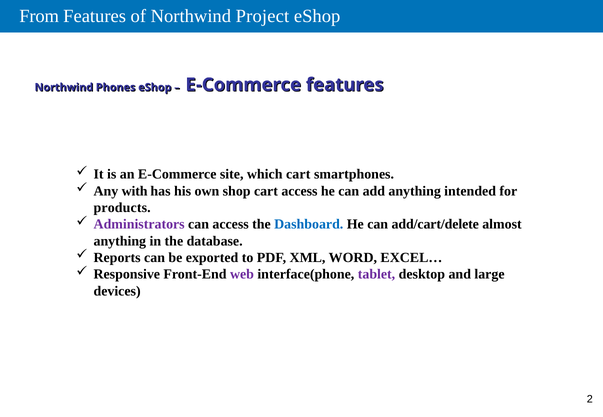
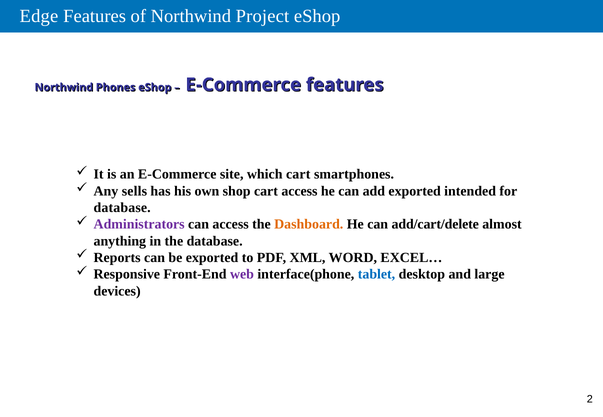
From: From -> Edge (39, 16)
with: with -> sells (134, 191)
add anything: anything -> exported (415, 191)
products: products -> database (122, 208)
Dashboard colour: blue -> orange (309, 225)
tablet colour: purple -> blue (377, 275)
